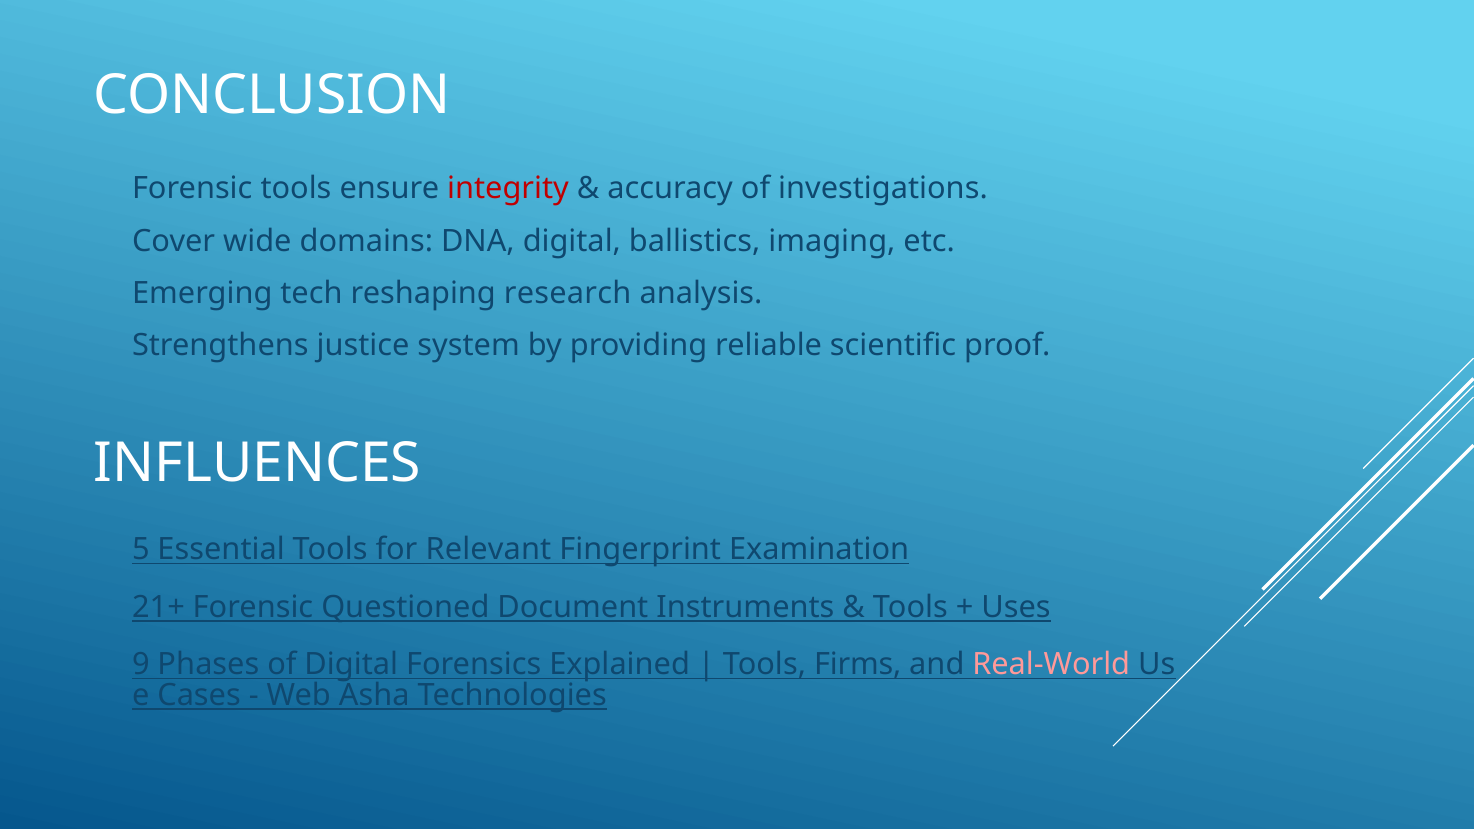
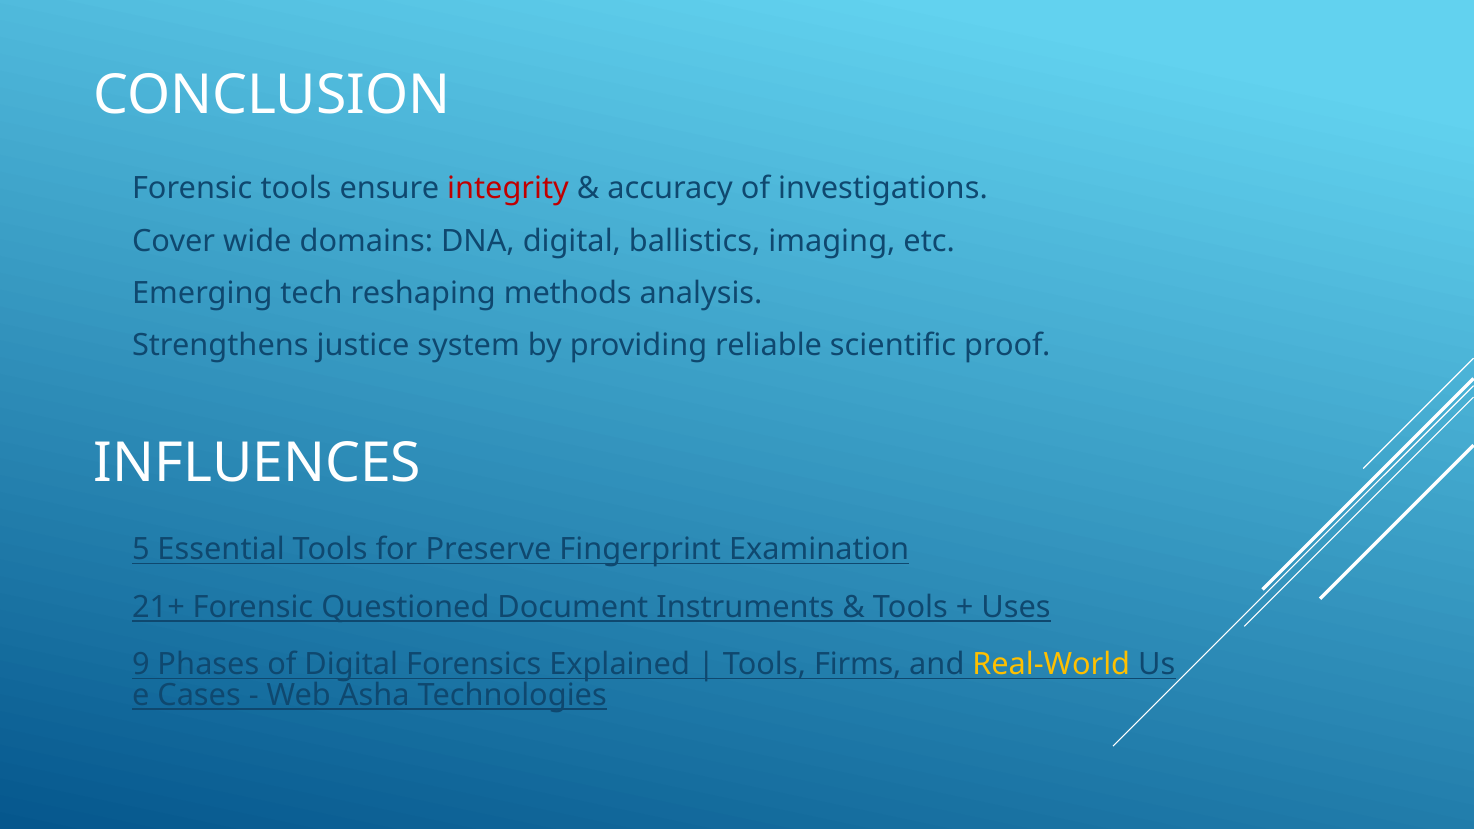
research: research -> methods (568, 293)
Relevant: Relevant -> Preserve (489, 550)
Real-World colour: pink -> yellow (1051, 664)
